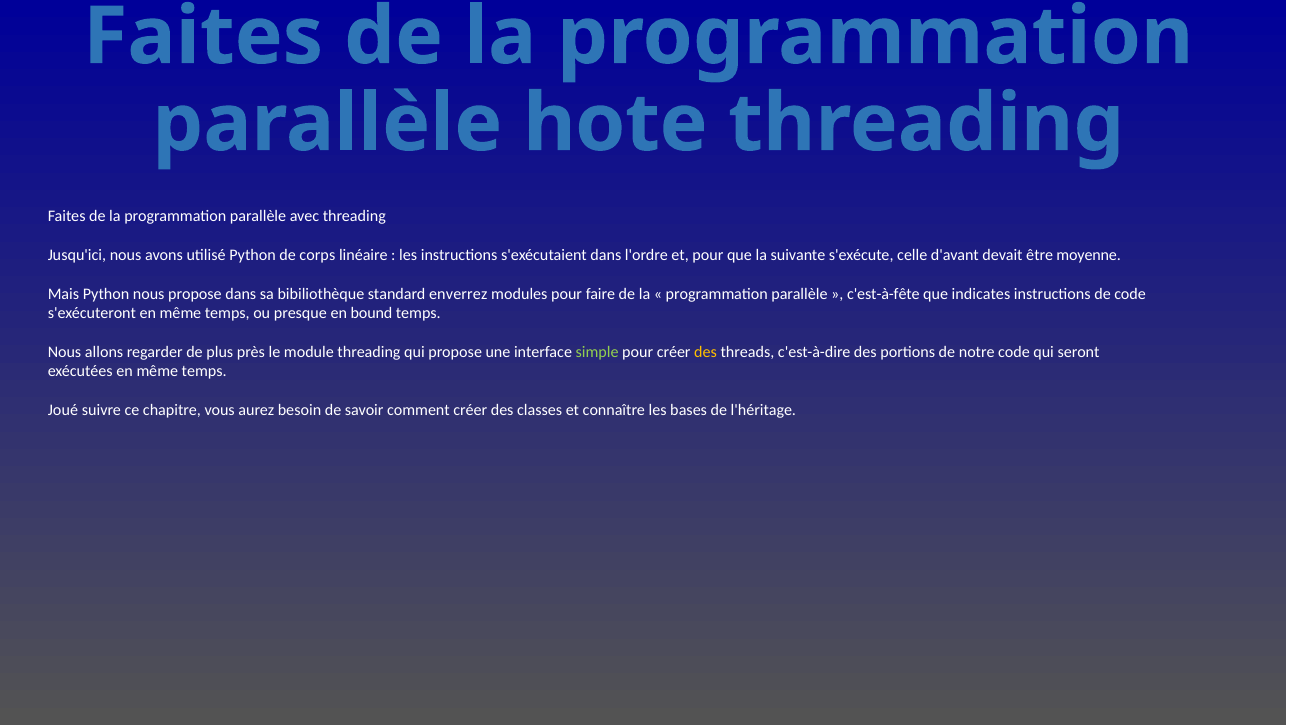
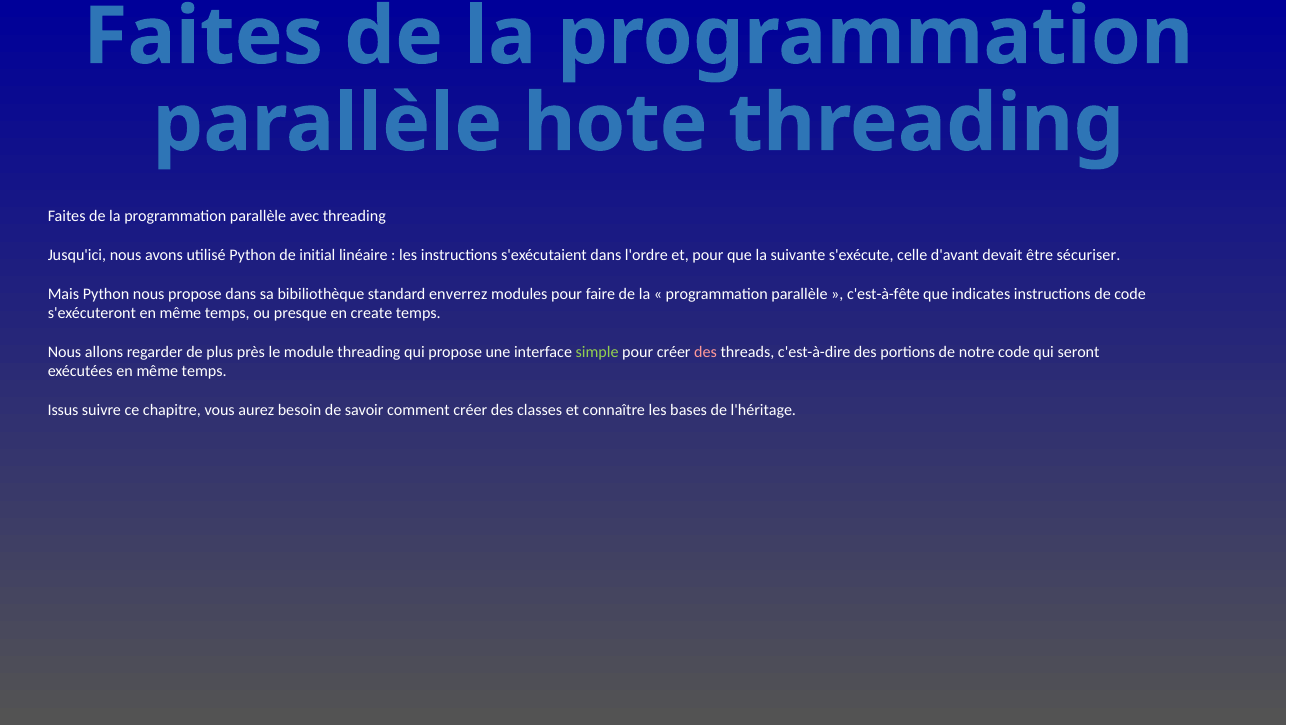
corps: corps -> initial (317, 255)
moyenne: moyenne -> sécuriser (1088, 255)
bound: bound -> create (371, 313)
des colour: yellow -> pink (706, 352)
Joué: Joué -> Issus (63, 410)
